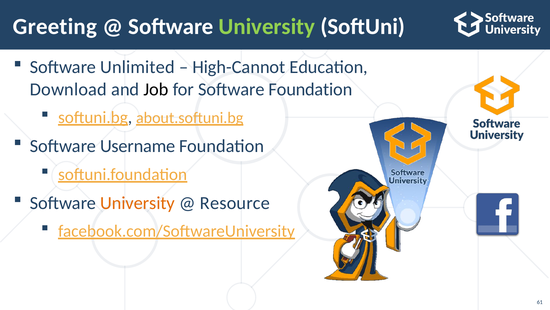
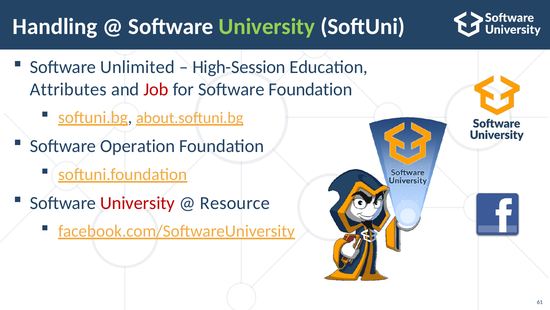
Greeting: Greeting -> Handling (55, 26)
High-Cannot: High-Cannot -> High-Session (239, 67)
Download: Download -> Attributes (68, 89)
Job colour: black -> red (156, 89)
Username: Username -> Operation (138, 146)
University colour: orange -> red (138, 203)
